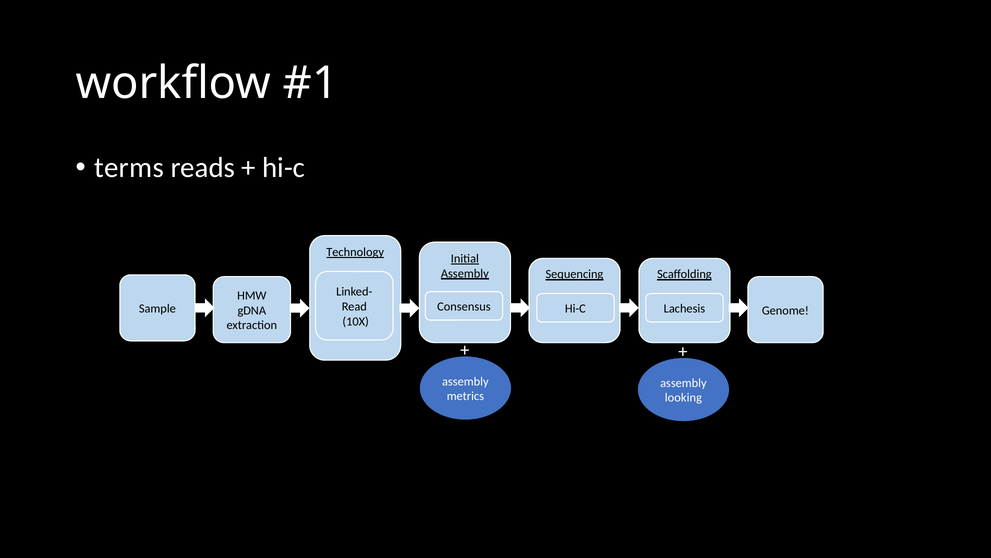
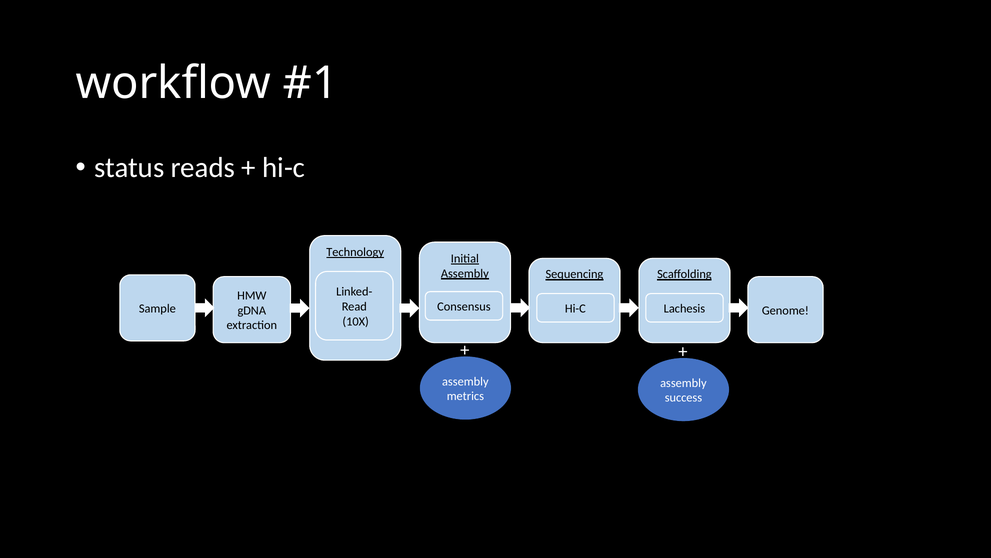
terms: terms -> status (129, 168)
looking: looking -> success (683, 397)
